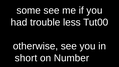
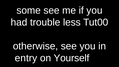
short: short -> entry (26, 58)
Number: Number -> Yourself (72, 58)
